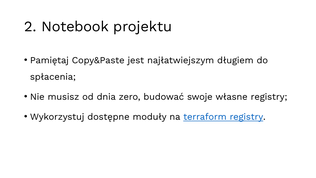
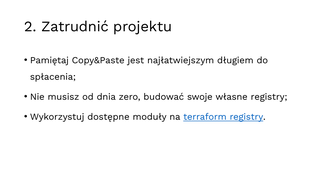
Notebook: Notebook -> Zatrudnić (75, 27)
